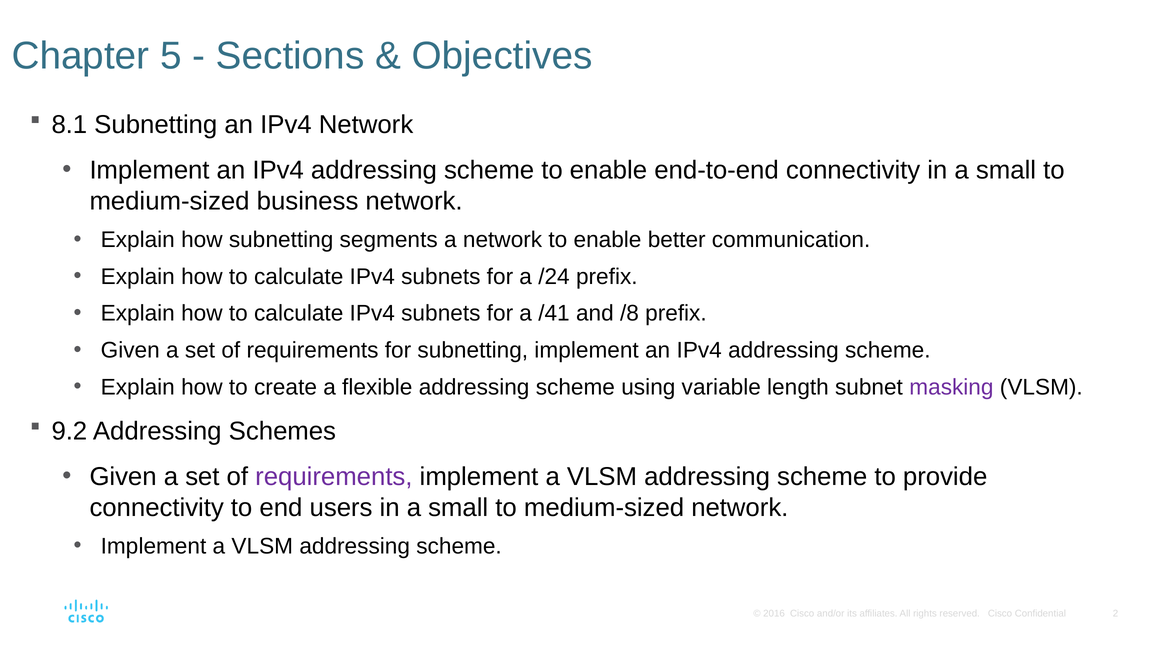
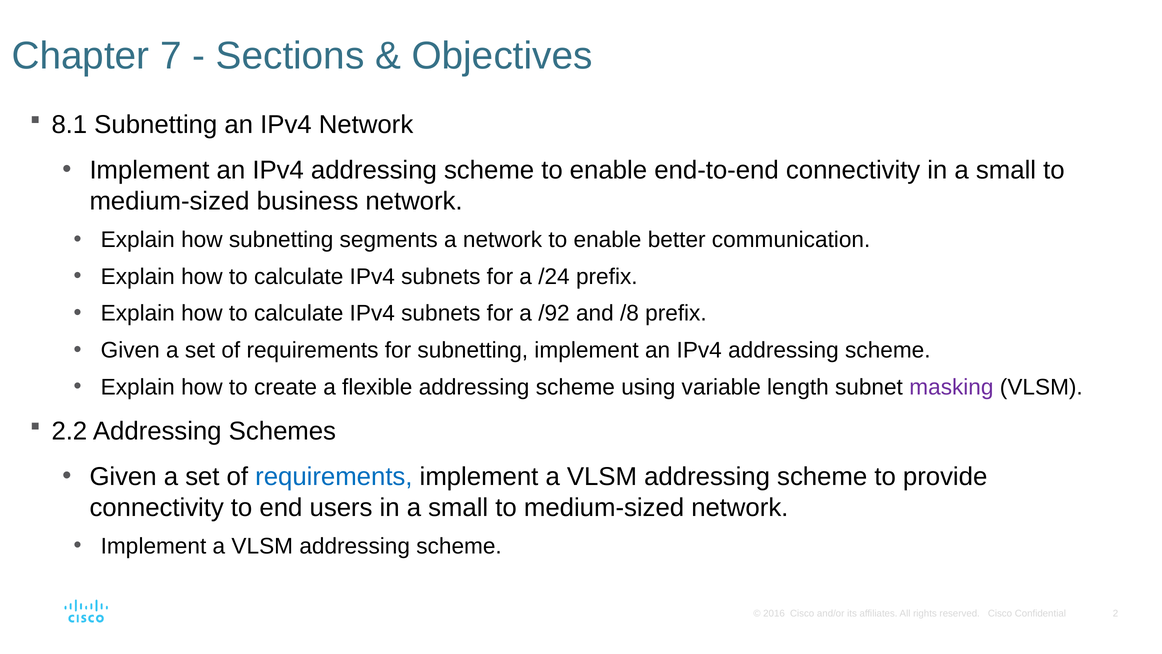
5: 5 -> 7 (171, 56)
/41: /41 -> /92 (554, 313)
9.2: 9.2 -> 2.2 (69, 431)
requirements colour: purple -> blue (334, 476)
